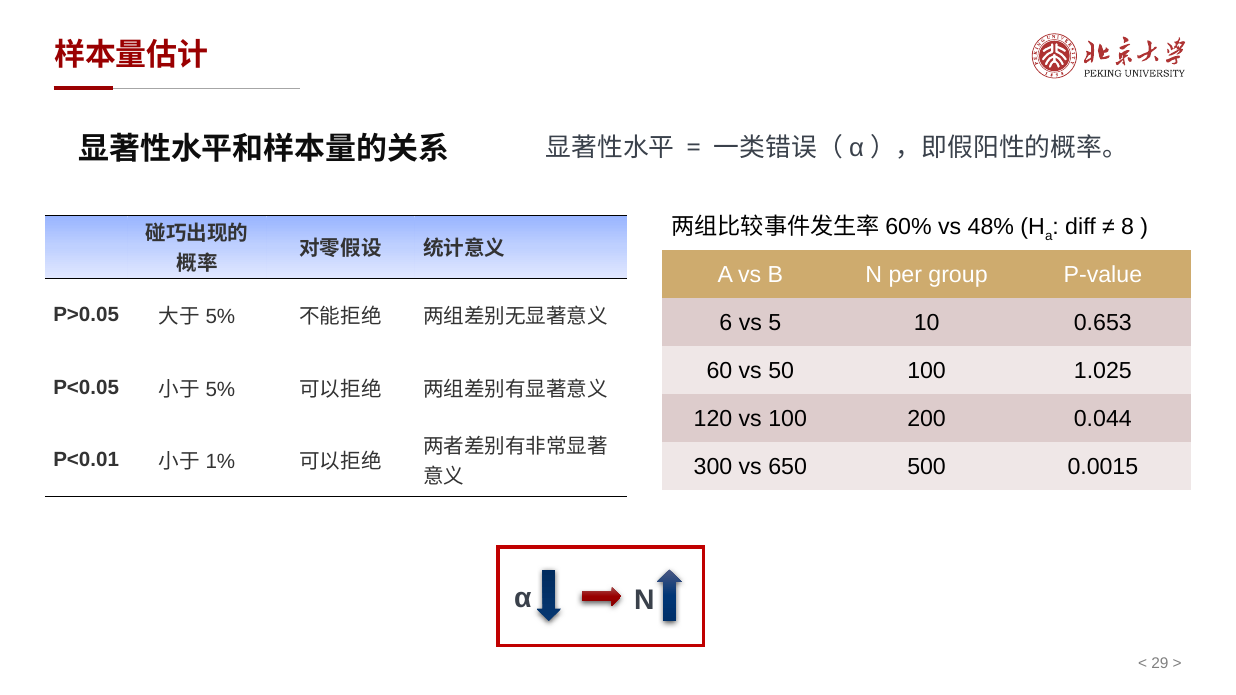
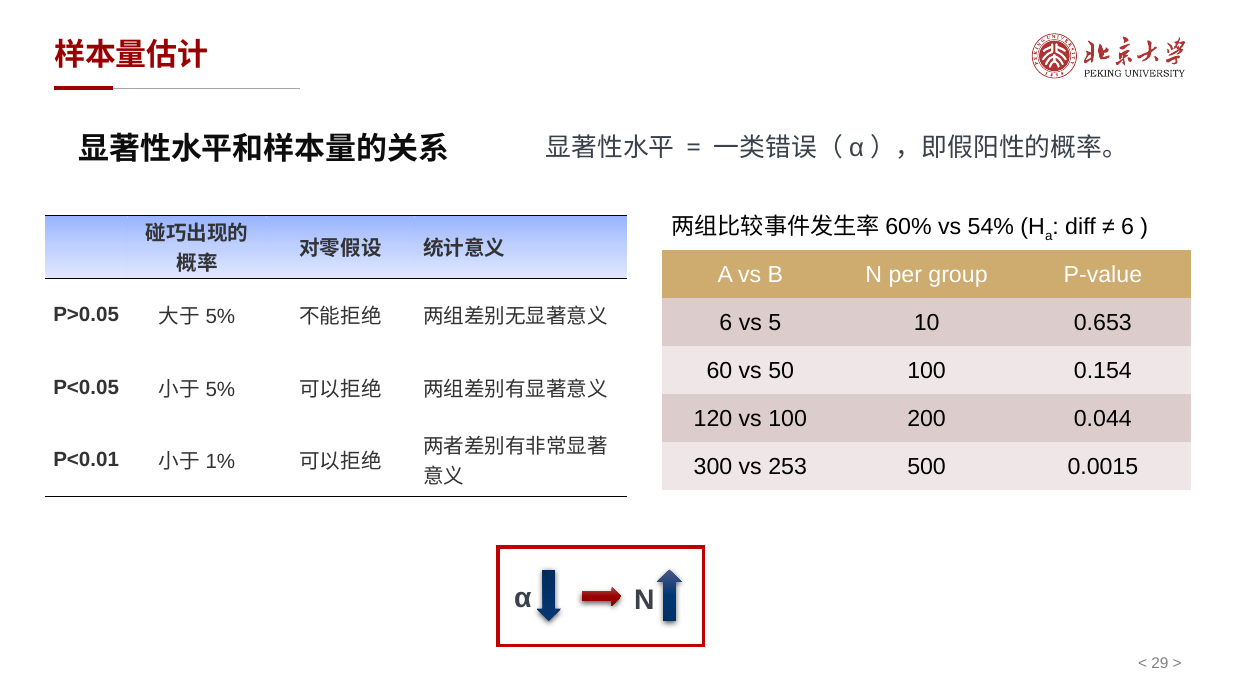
48%: 48% -> 54% (991, 227)
8: 8 -> 6 (1128, 227)
1.025: 1.025 -> 0.154 (1103, 371)
650: 650 -> 253 (788, 467)
